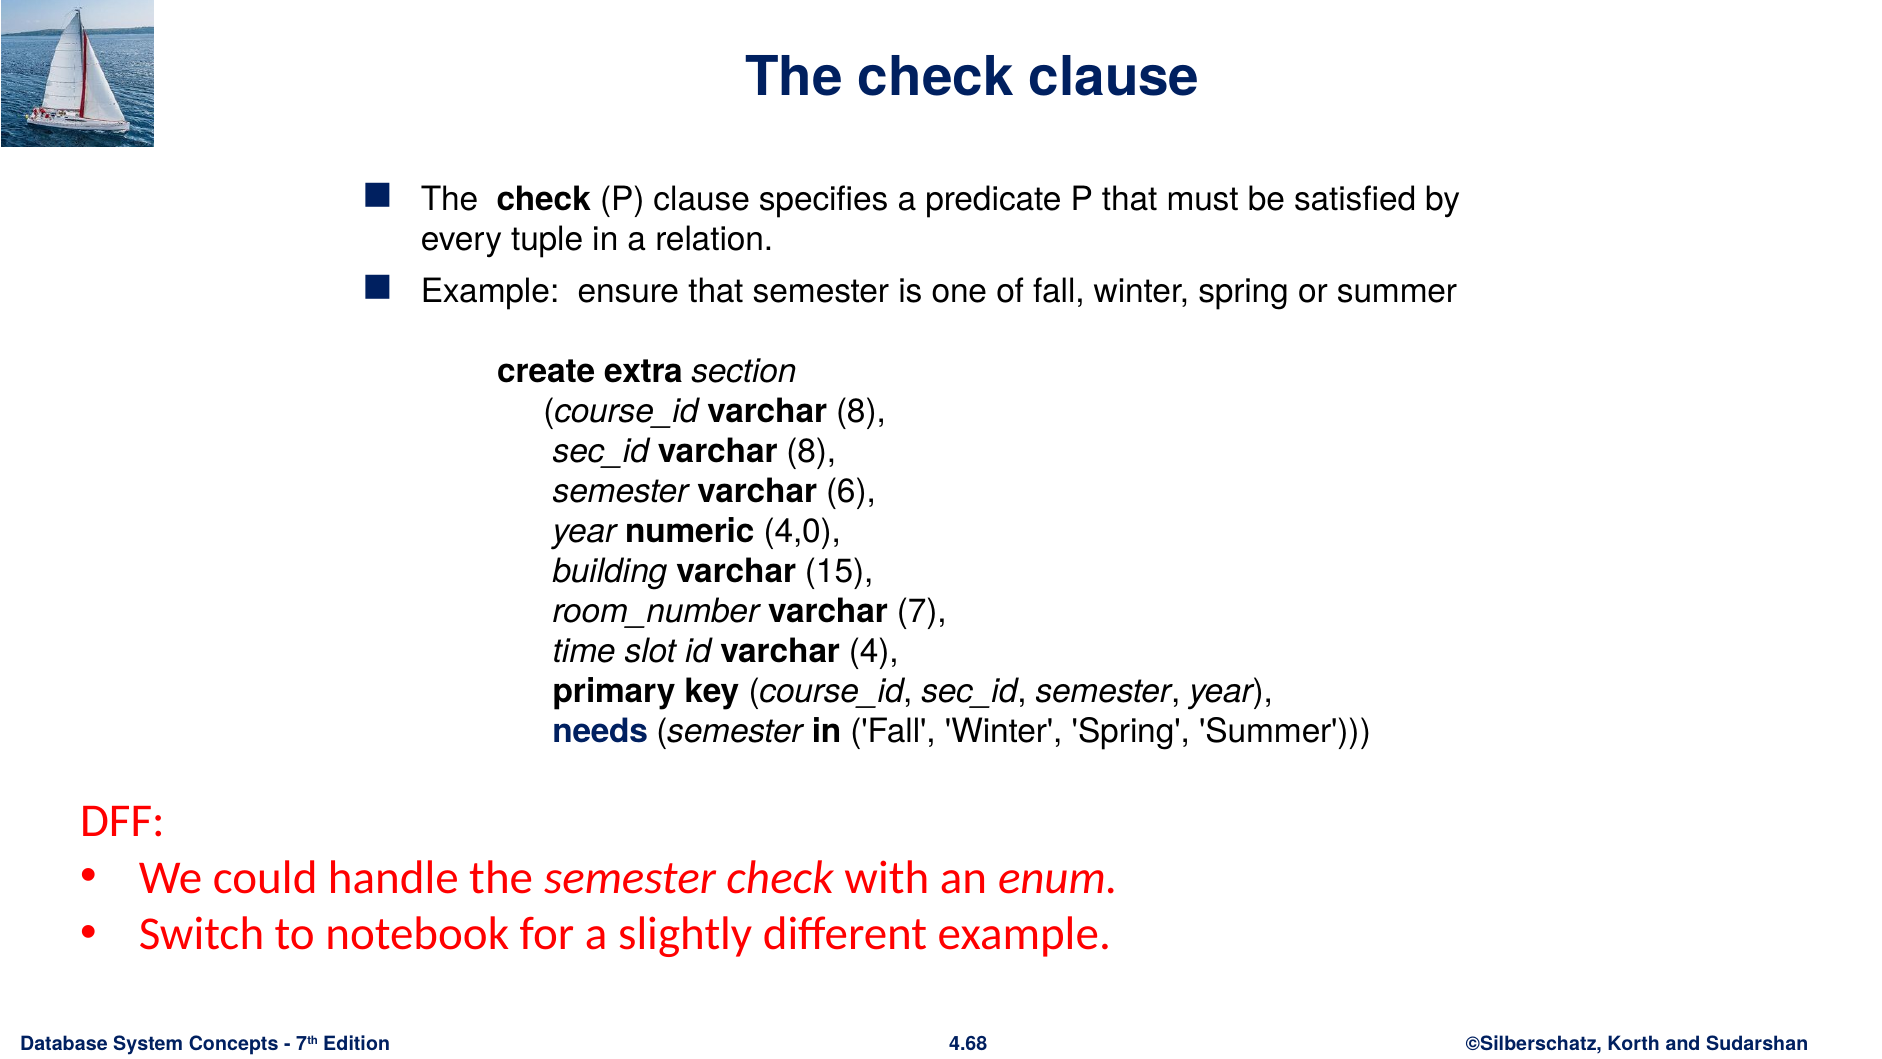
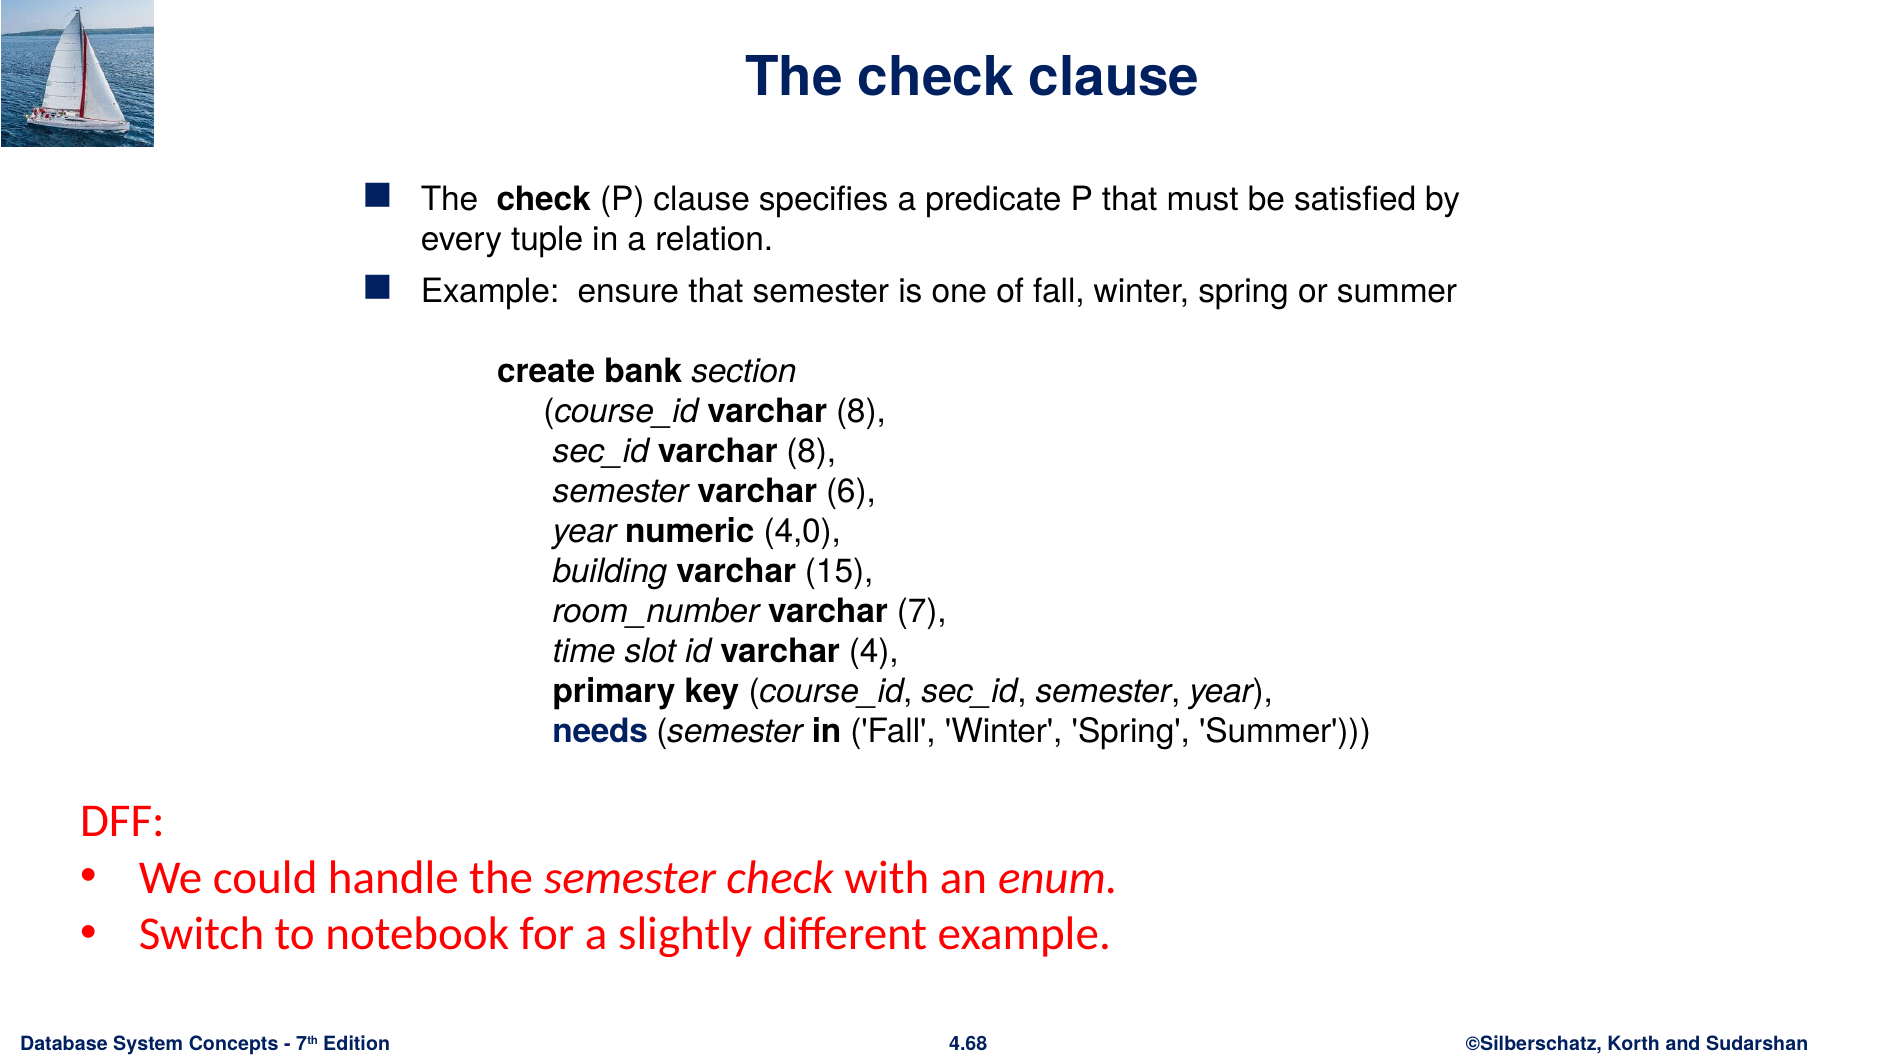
extra: extra -> bank (643, 371)
